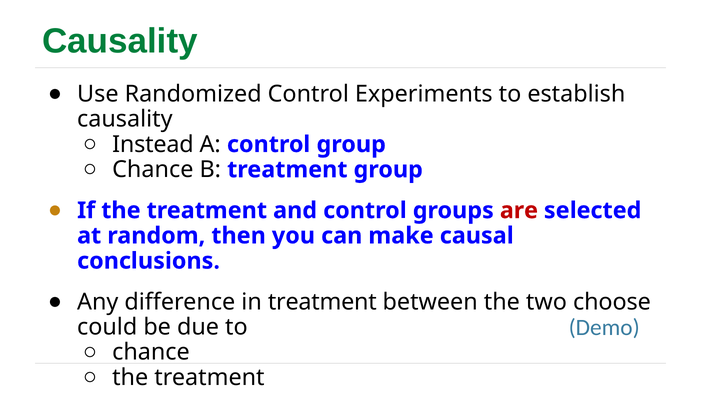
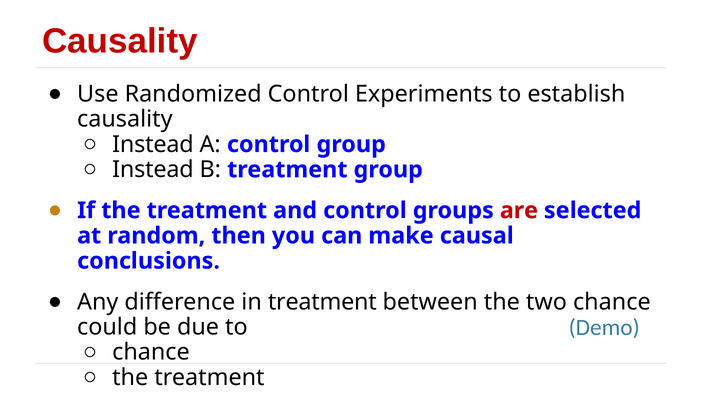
Causality colour: green -> red (120, 41)
Chance: Chance -> Instead (153, 170)
two choose: choose -> chance (612, 302)
